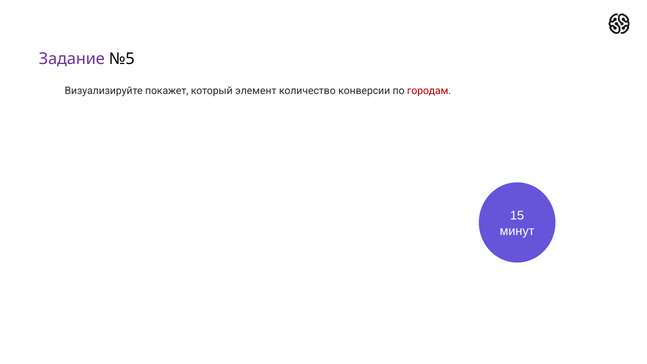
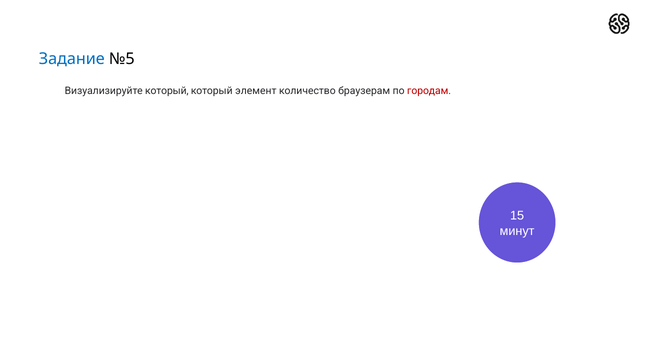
Задание colour: purple -> blue (72, 59)
Визуализируйте покажет: покажет -> который (167, 91)
конверсии: конверсии -> браузерам (364, 91)
